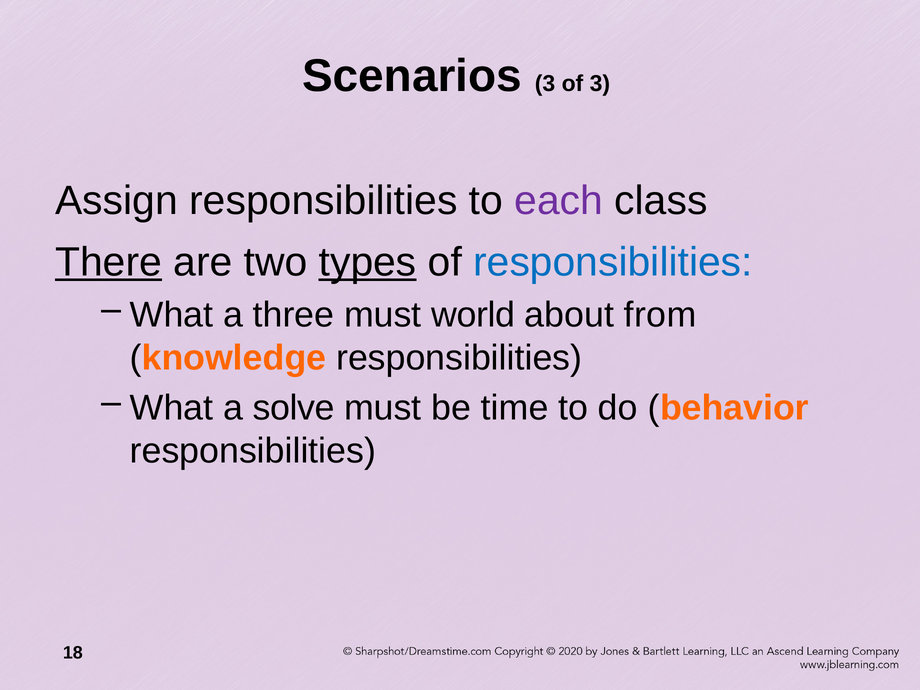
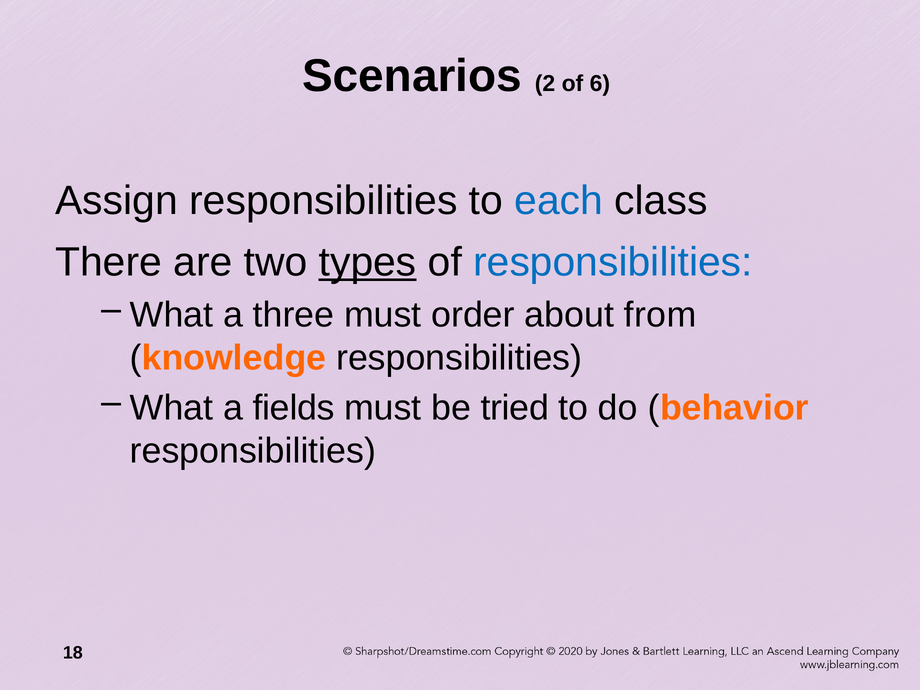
Scenarios 3: 3 -> 2 (545, 84)
of 3: 3 -> 6 (600, 84)
each colour: purple -> blue (559, 201)
There underline: present -> none (109, 262)
world: world -> order (473, 315)
solve: solve -> fields (294, 408)
time: time -> tried (515, 408)
